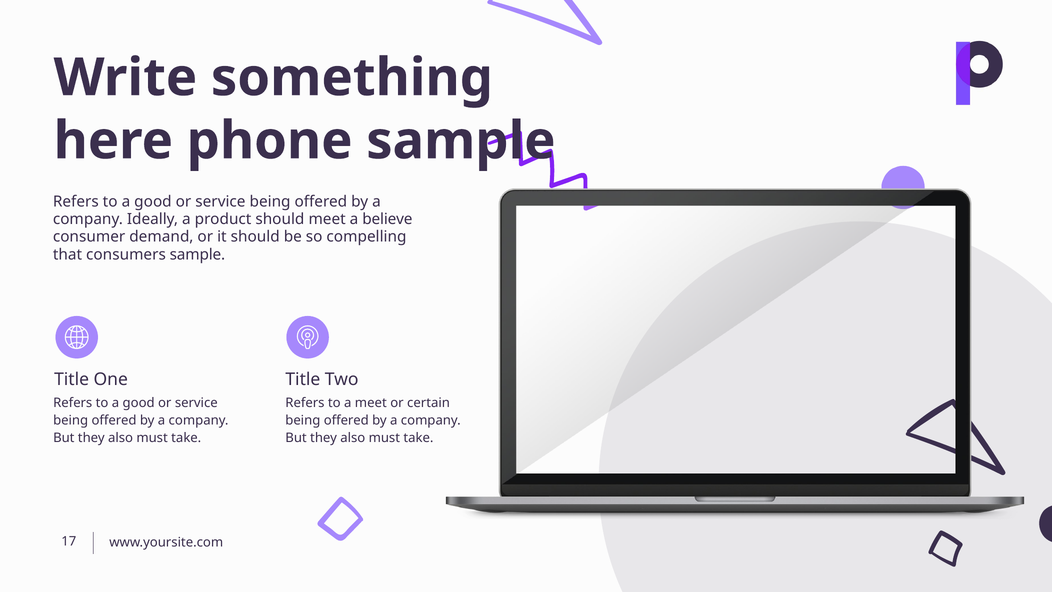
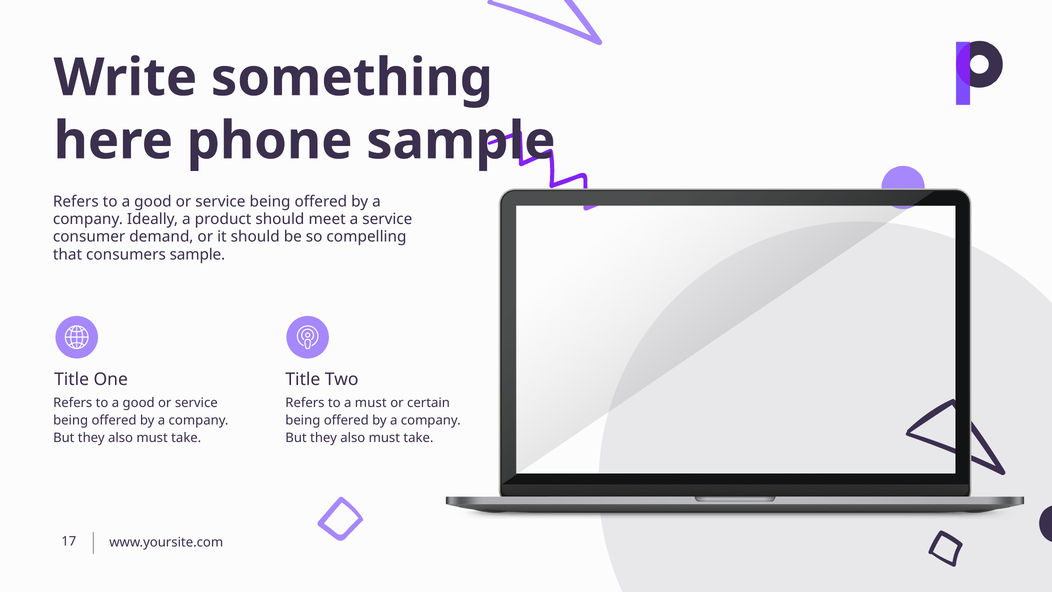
a believe: believe -> service (387, 219)
a meet: meet -> must (371, 403)
